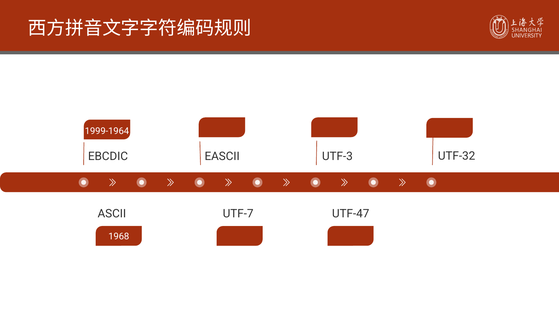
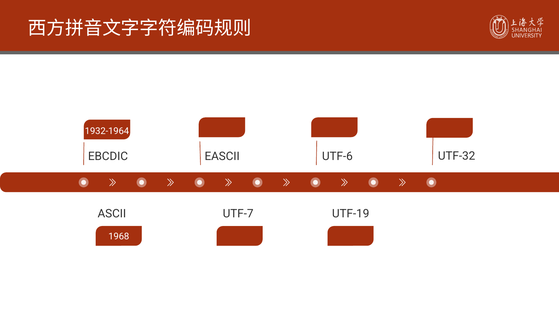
1999-1964: 1999-1964 -> 1932-1964 (107, 131)
UTF-3: UTF-3 -> UTF-6 (337, 157)
UTF-47: UTF-47 -> UTF-19 (351, 214)
